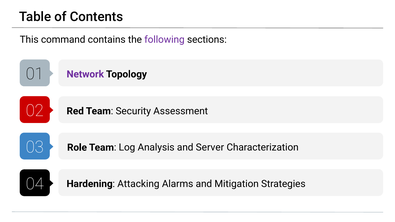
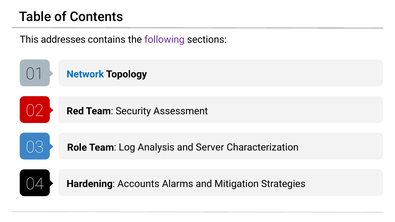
command: command -> addresses (63, 40)
Network colour: purple -> blue (85, 74)
Attacking: Attacking -> Accounts (138, 184)
